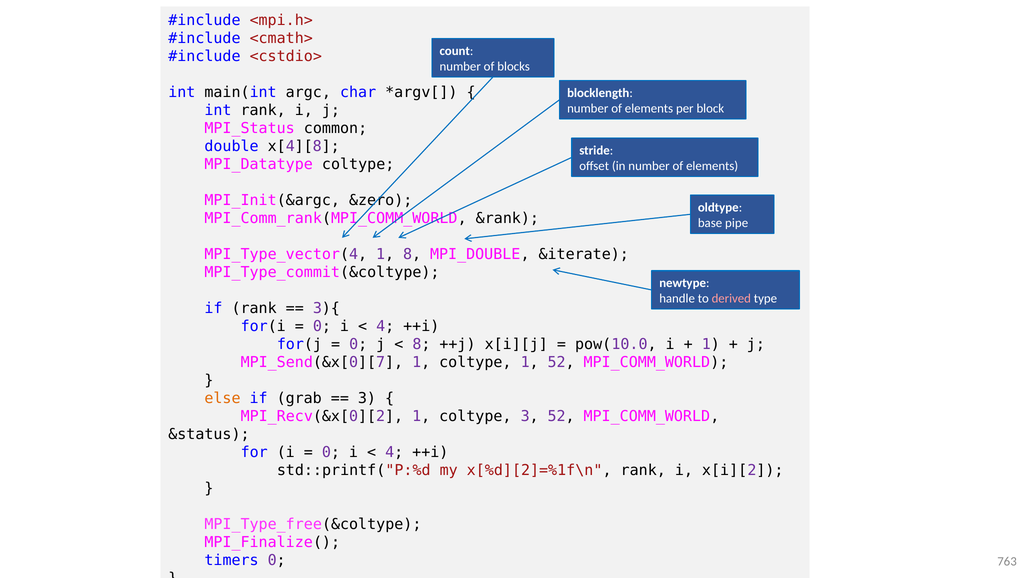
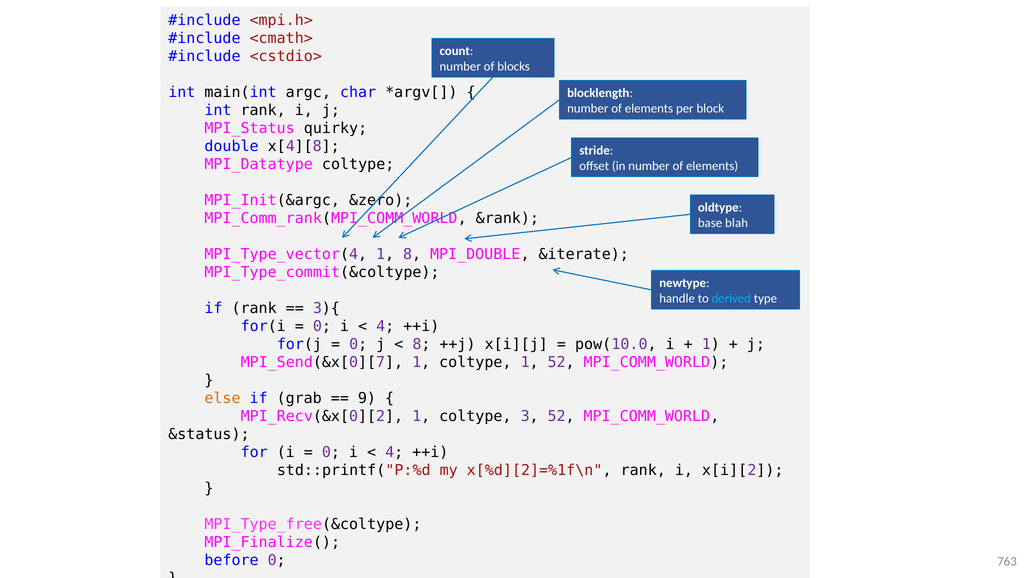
common: common -> quirky (336, 128)
pipe: pipe -> blah (737, 223)
derived colour: pink -> light blue (731, 299)
3: 3 -> 9 (367, 398)
timers: timers -> before (232, 560)
